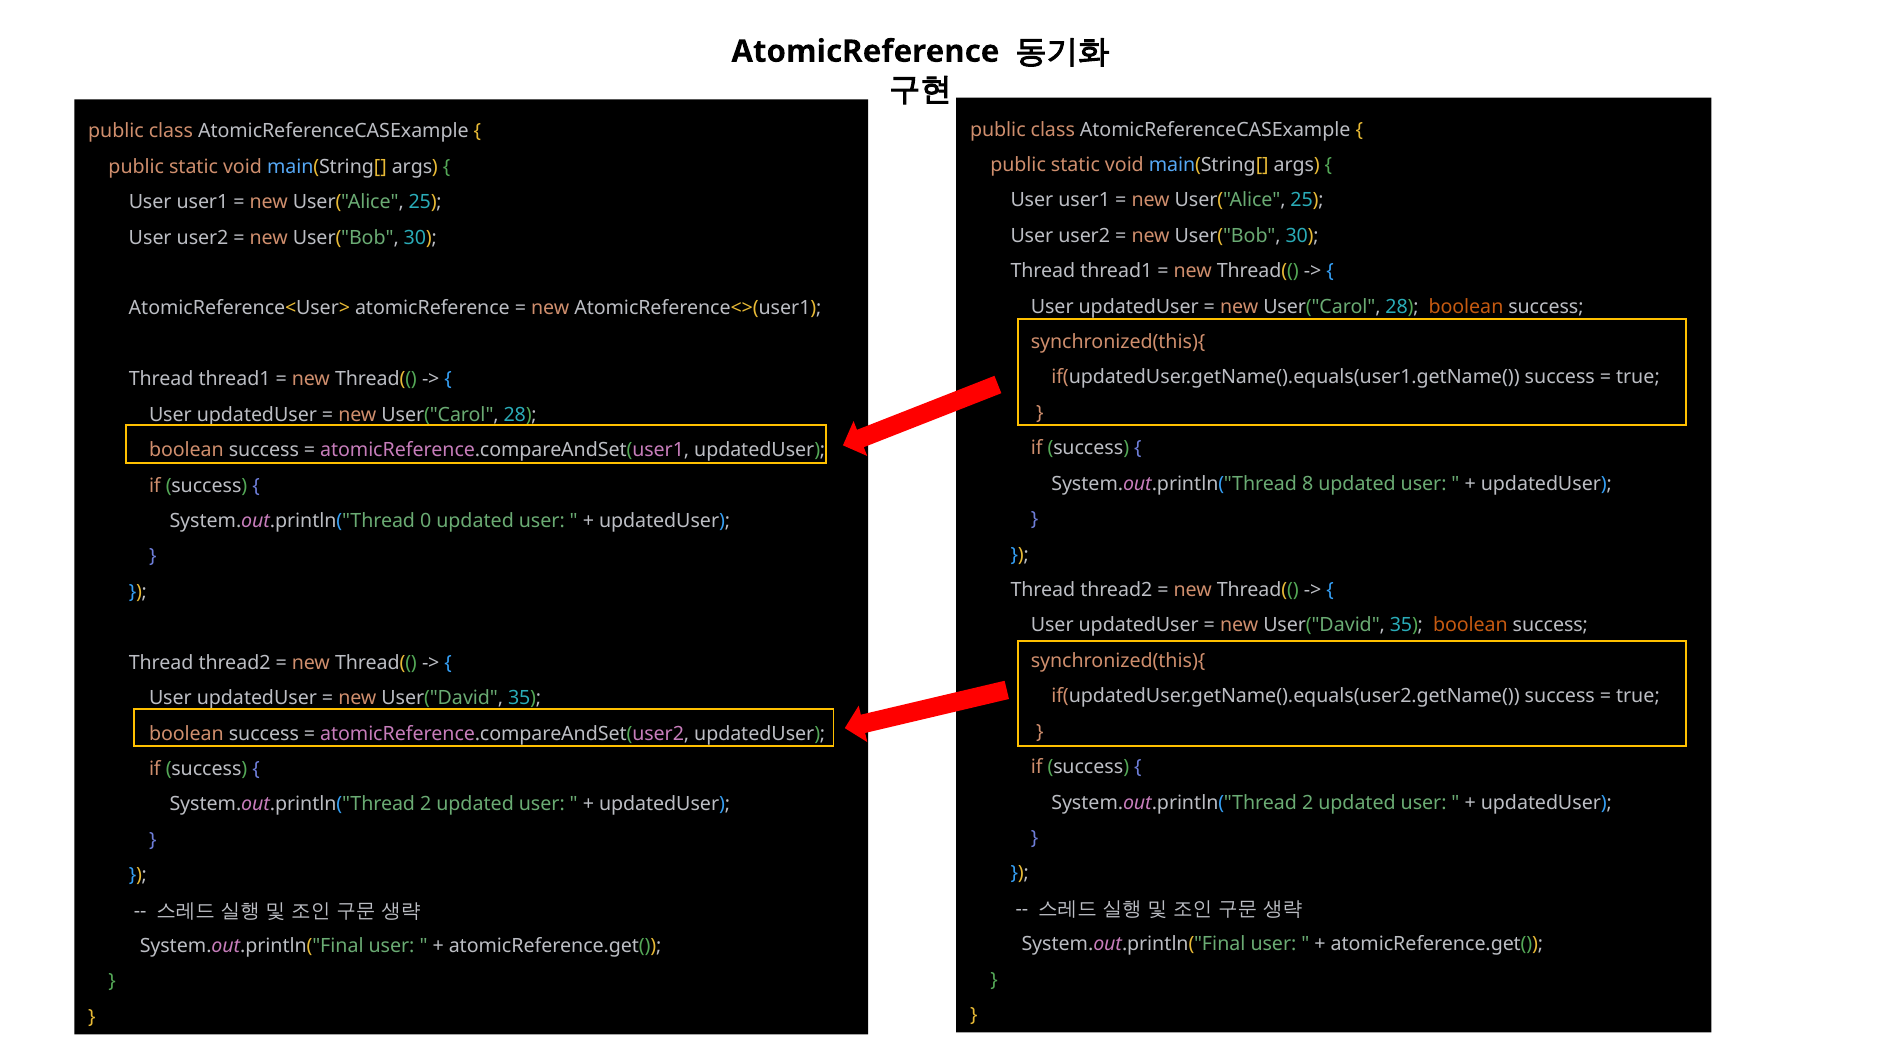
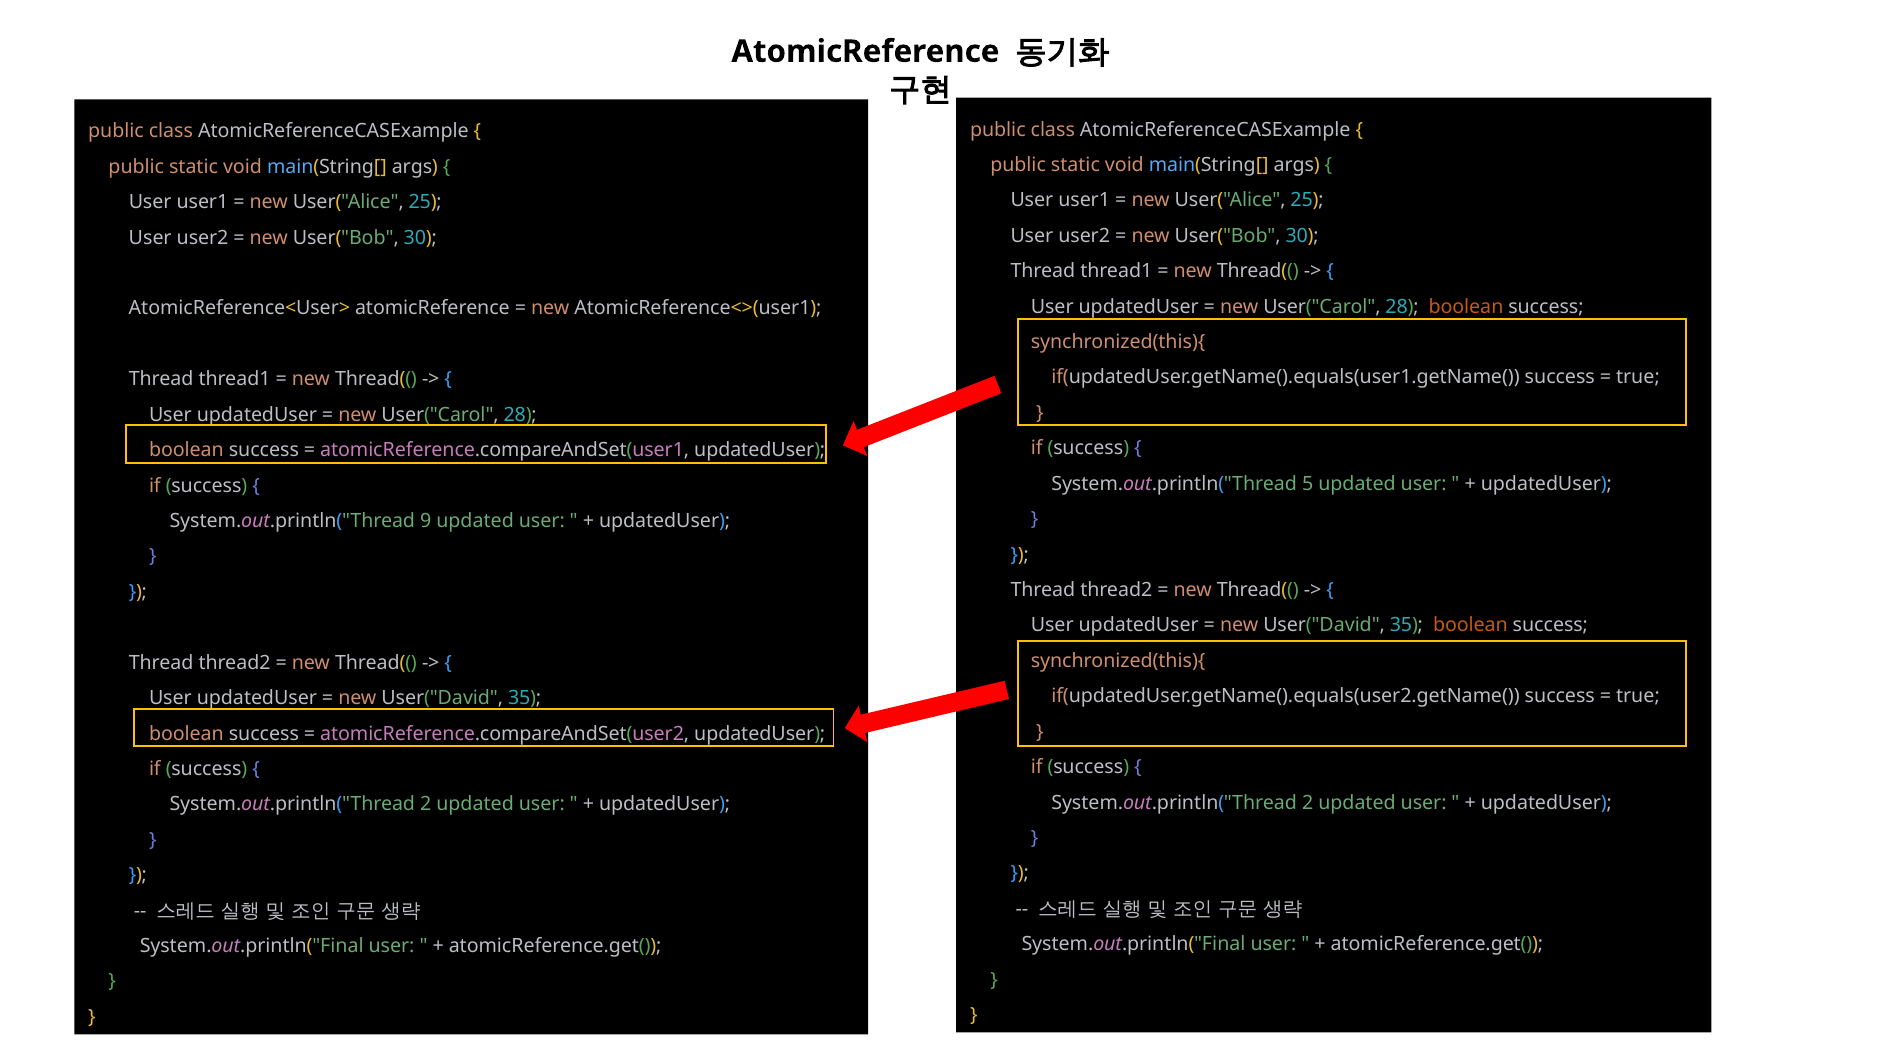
8: 8 -> 5 (1308, 484)
0: 0 -> 9 (426, 521)
